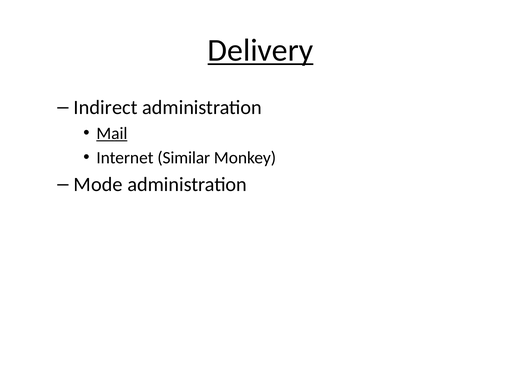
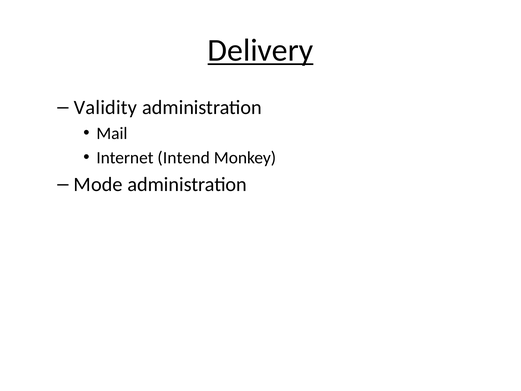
Indirect: Indirect -> Validity (106, 107)
Mail underline: present -> none (112, 133)
Similar: Similar -> Intend (184, 158)
